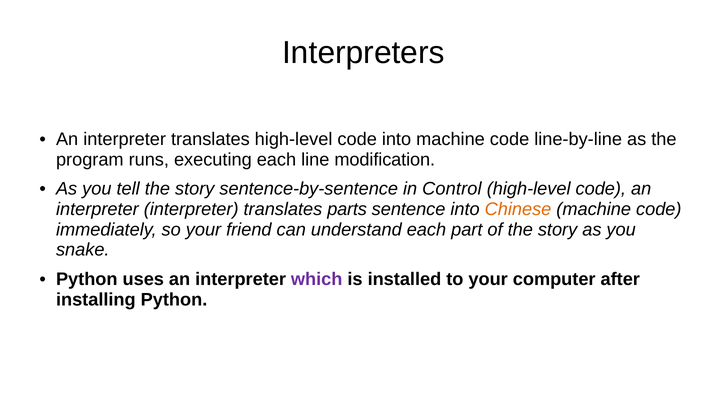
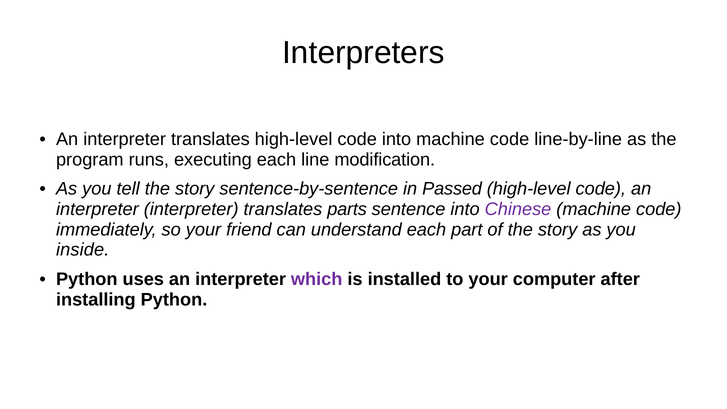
Control: Control -> Passed (452, 189)
Chinese colour: orange -> purple (518, 209)
snake: snake -> inside (83, 250)
